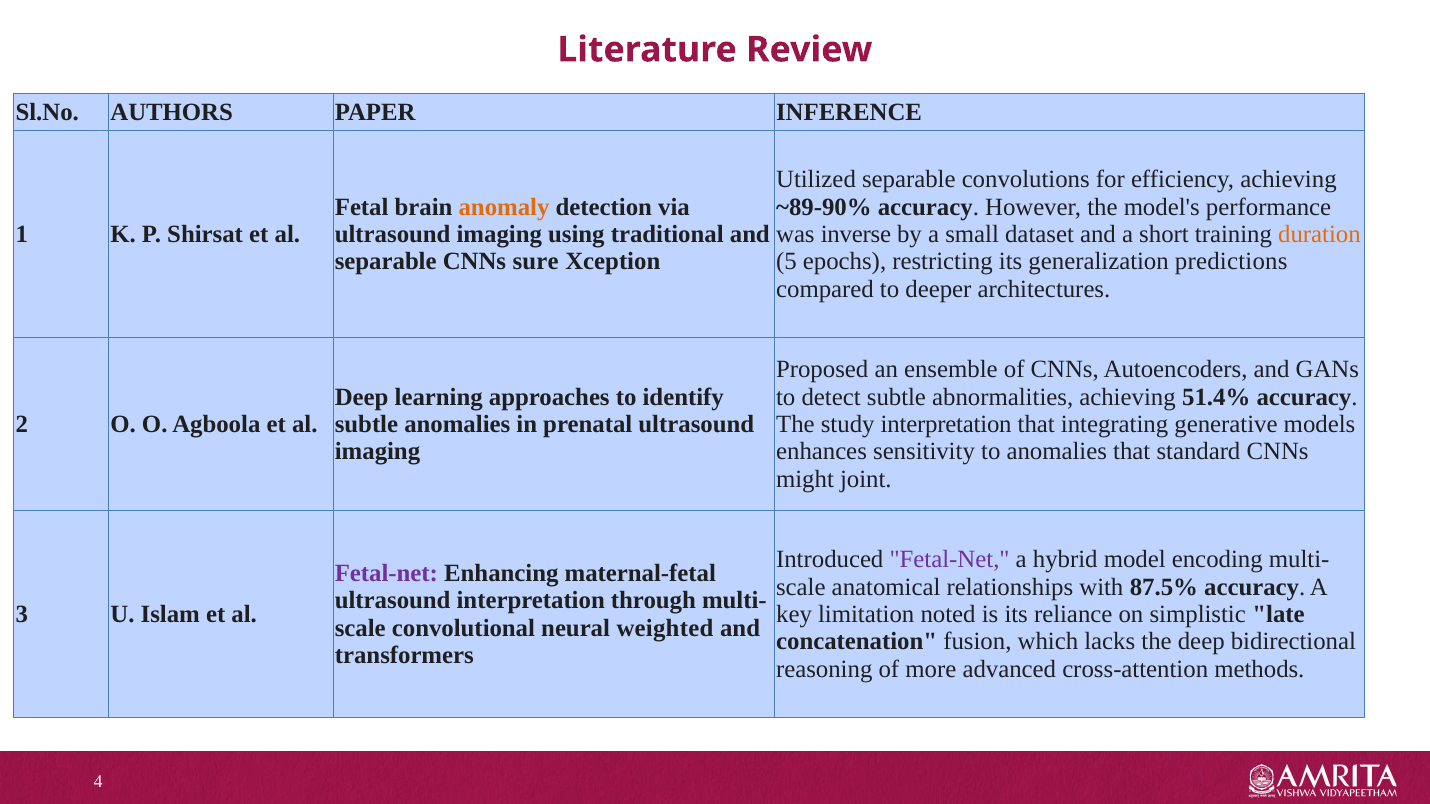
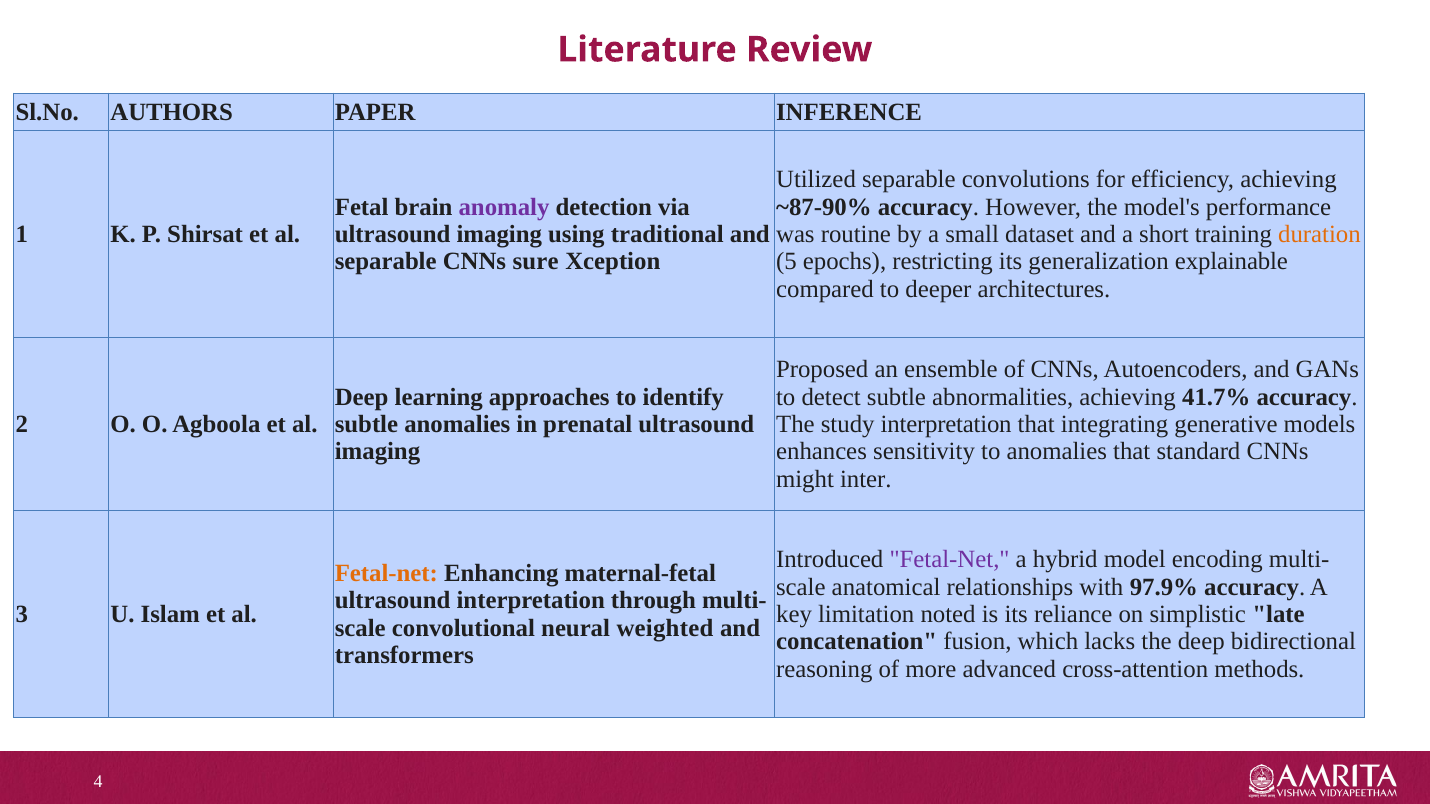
anomaly colour: orange -> purple (504, 207)
~89-90%: ~89-90% -> ~87-90% (824, 207)
inverse: inverse -> routine (856, 234)
predictions: predictions -> explainable (1231, 262)
51.4%: 51.4% -> 41.7% (1216, 397)
joint: joint -> inter (866, 479)
Fetal-net colour: purple -> orange (386, 573)
87.5%: 87.5% -> 97.9% (1164, 587)
